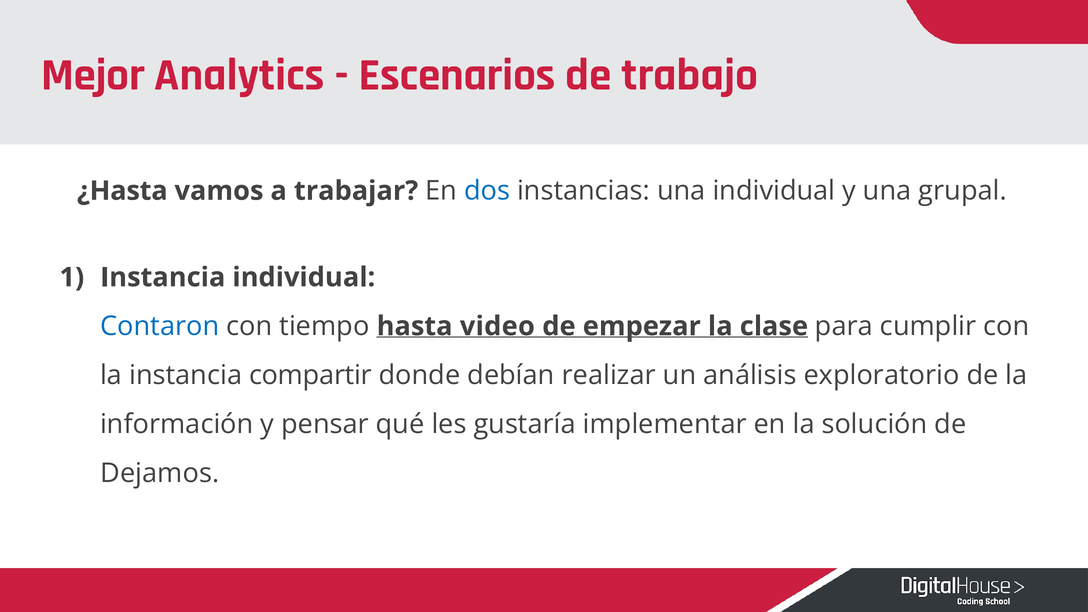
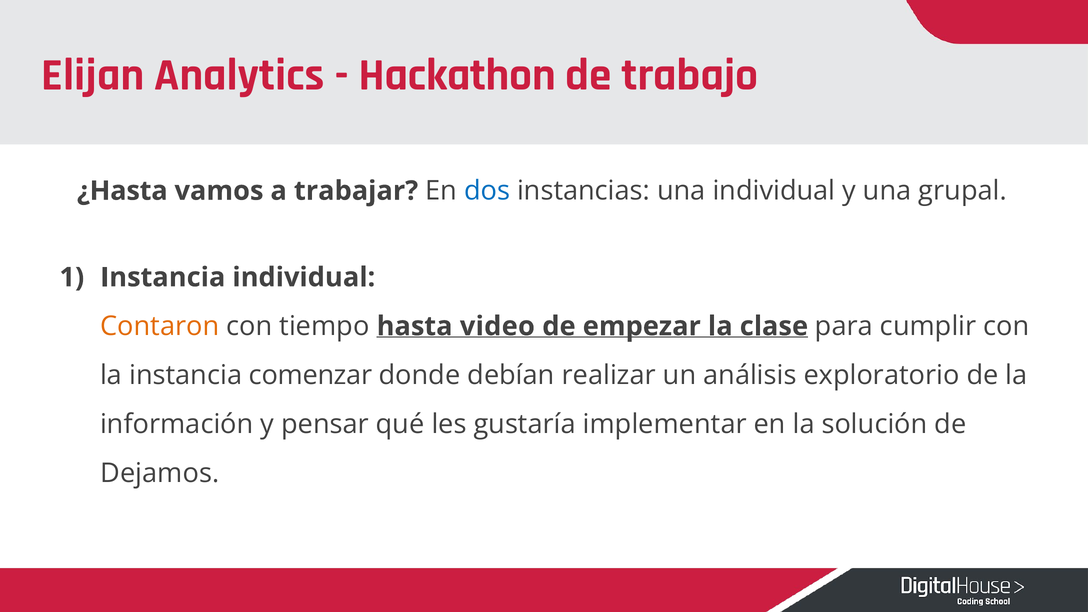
Mejor: Mejor -> Elijan (93, 75)
Escenarios: Escenarios -> Hackathon (457, 75)
Contaron colour: blue -> orange (160, 326)
compartir: compartir -> comenzar (311, 375)
